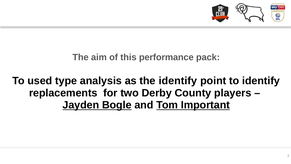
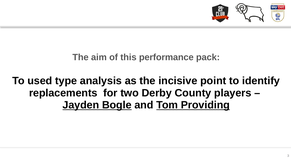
the identify: identify -> incisive (178, 81)
Important: Important -> Providing (205, 105)
